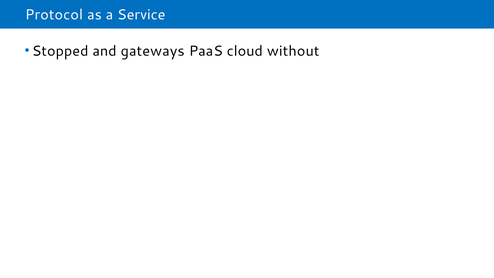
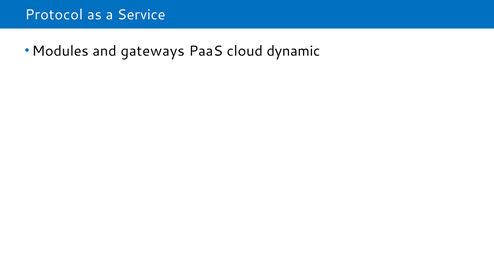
Stopped: Stopped -> Modules (60, 51)
without: without -> dynamic (293, 51)
